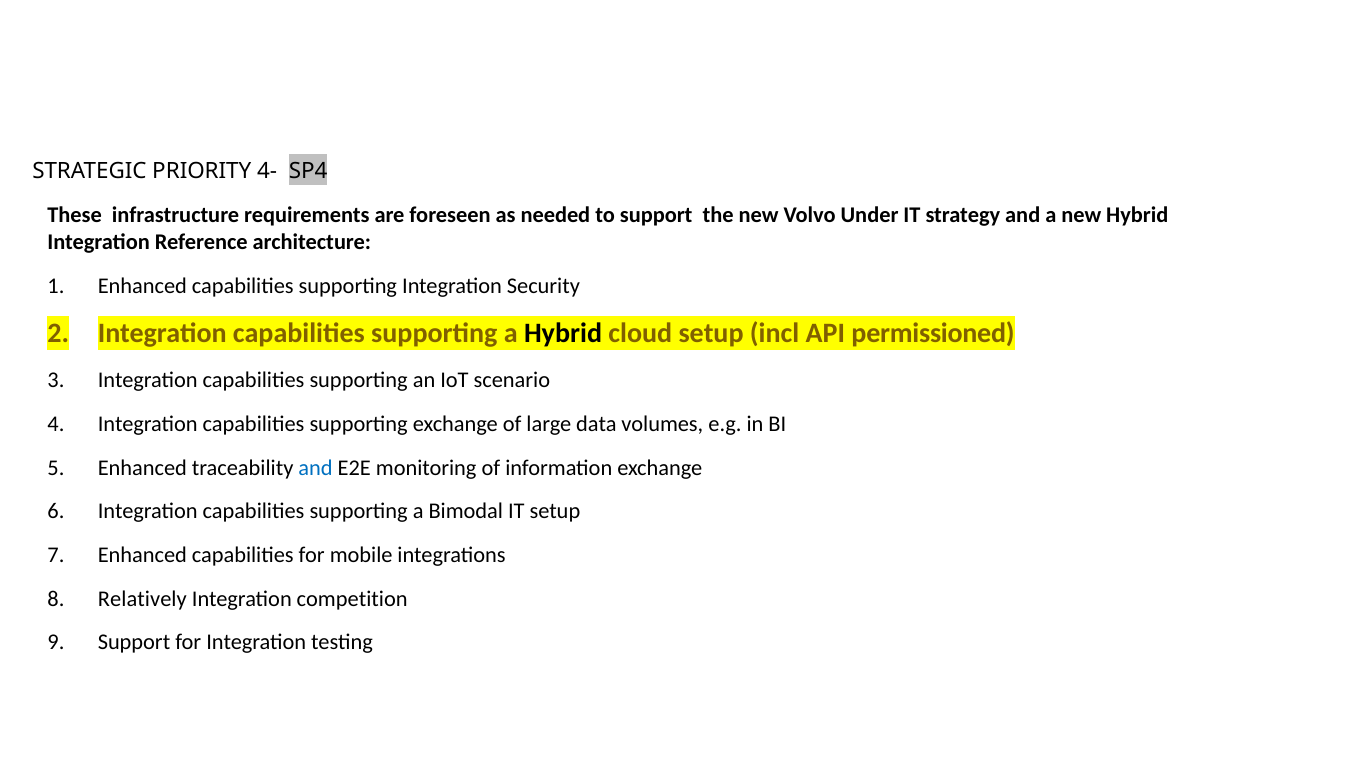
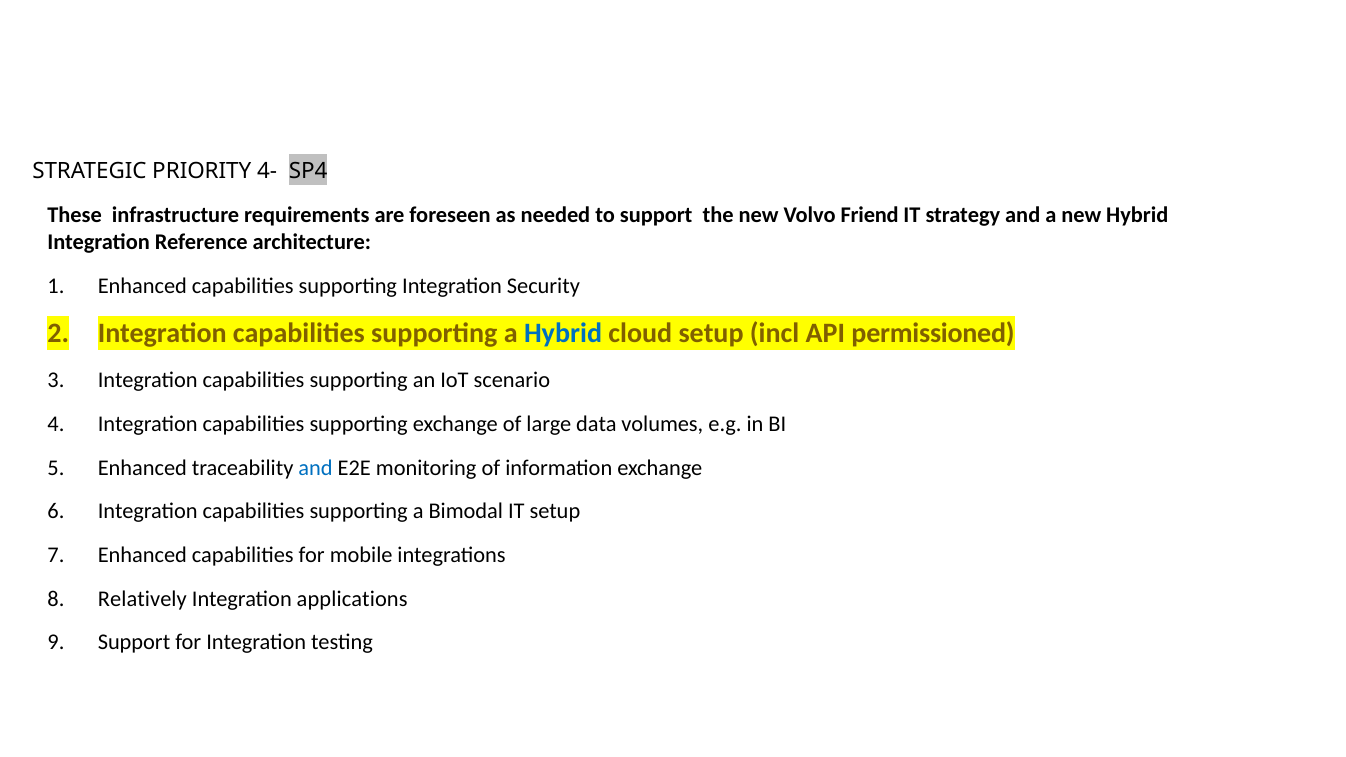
Under: Under -> Friend (870, 216)
Hybrid colour: black -> blue (563, 334)
competition: competition -> applications (352, 599)
